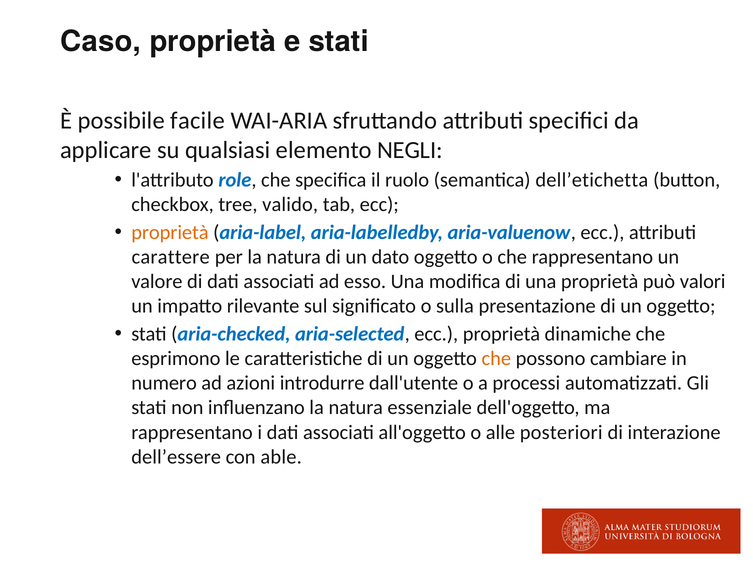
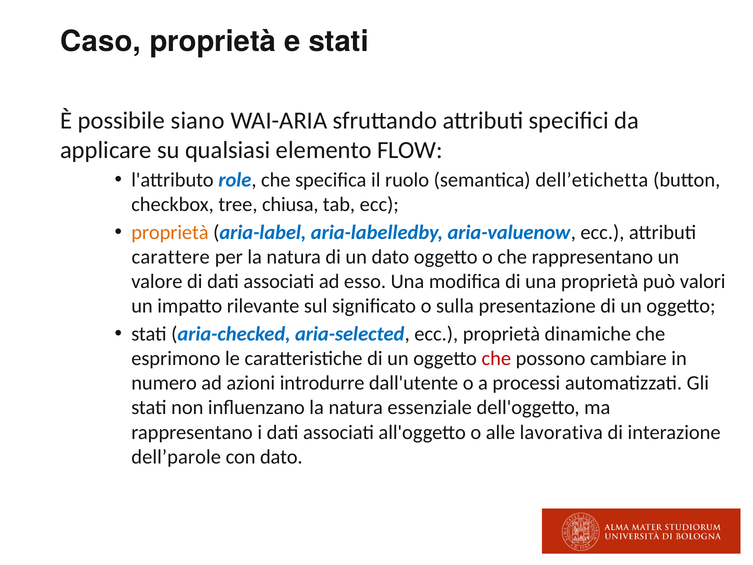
facile: facile -> siano (198, 121)
NEGLI: NEGLI -> FLOW (410, 150)
valido: valido -> chiusa (290, 205)
che colour: orange -> red (496, 358)
posteriori: posteriori -> lavorativa (561, 432)
dell’essere: dell’essere -> dell’parole (176, 457)
con able: able -> dato (281, 457)
